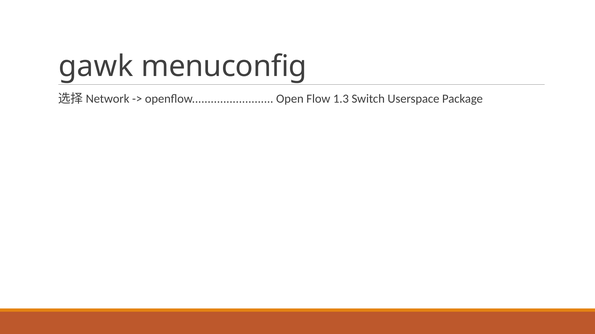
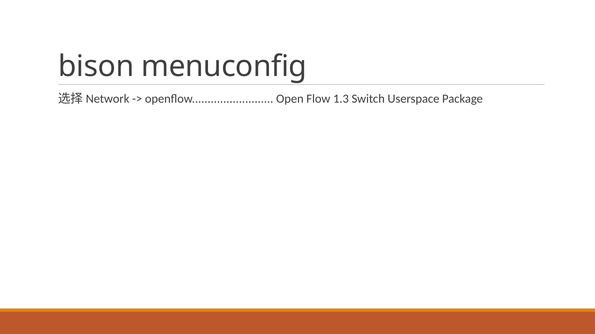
gawk: gawk -> bison (96, 67)
